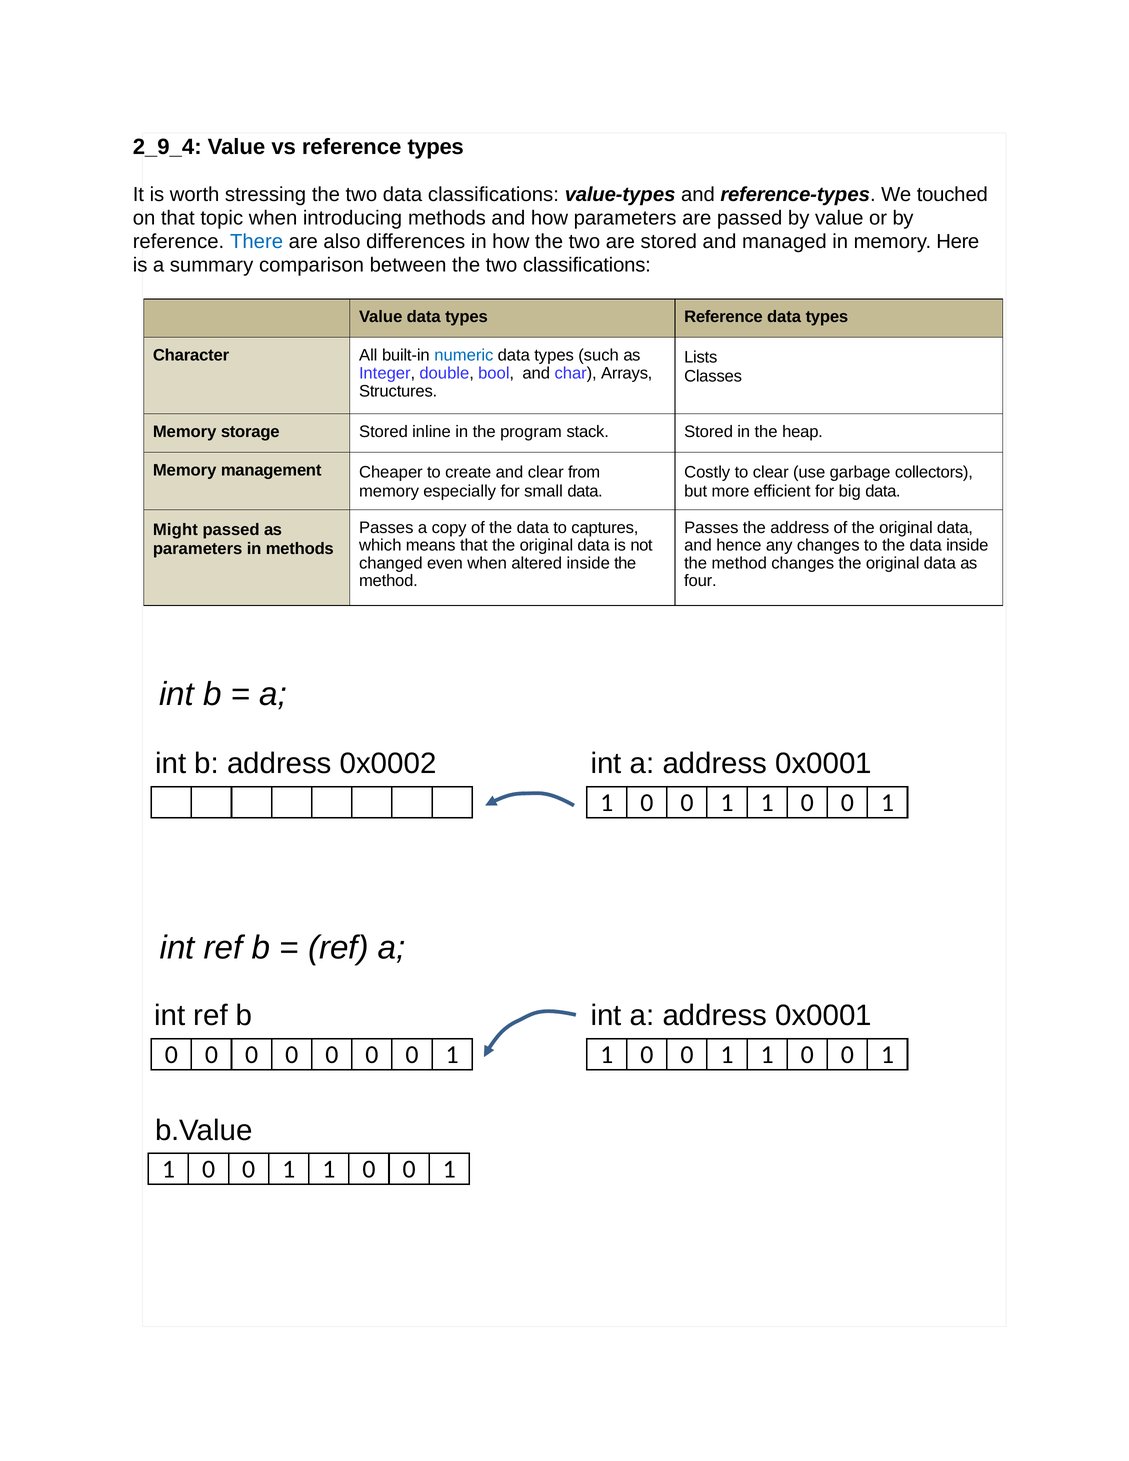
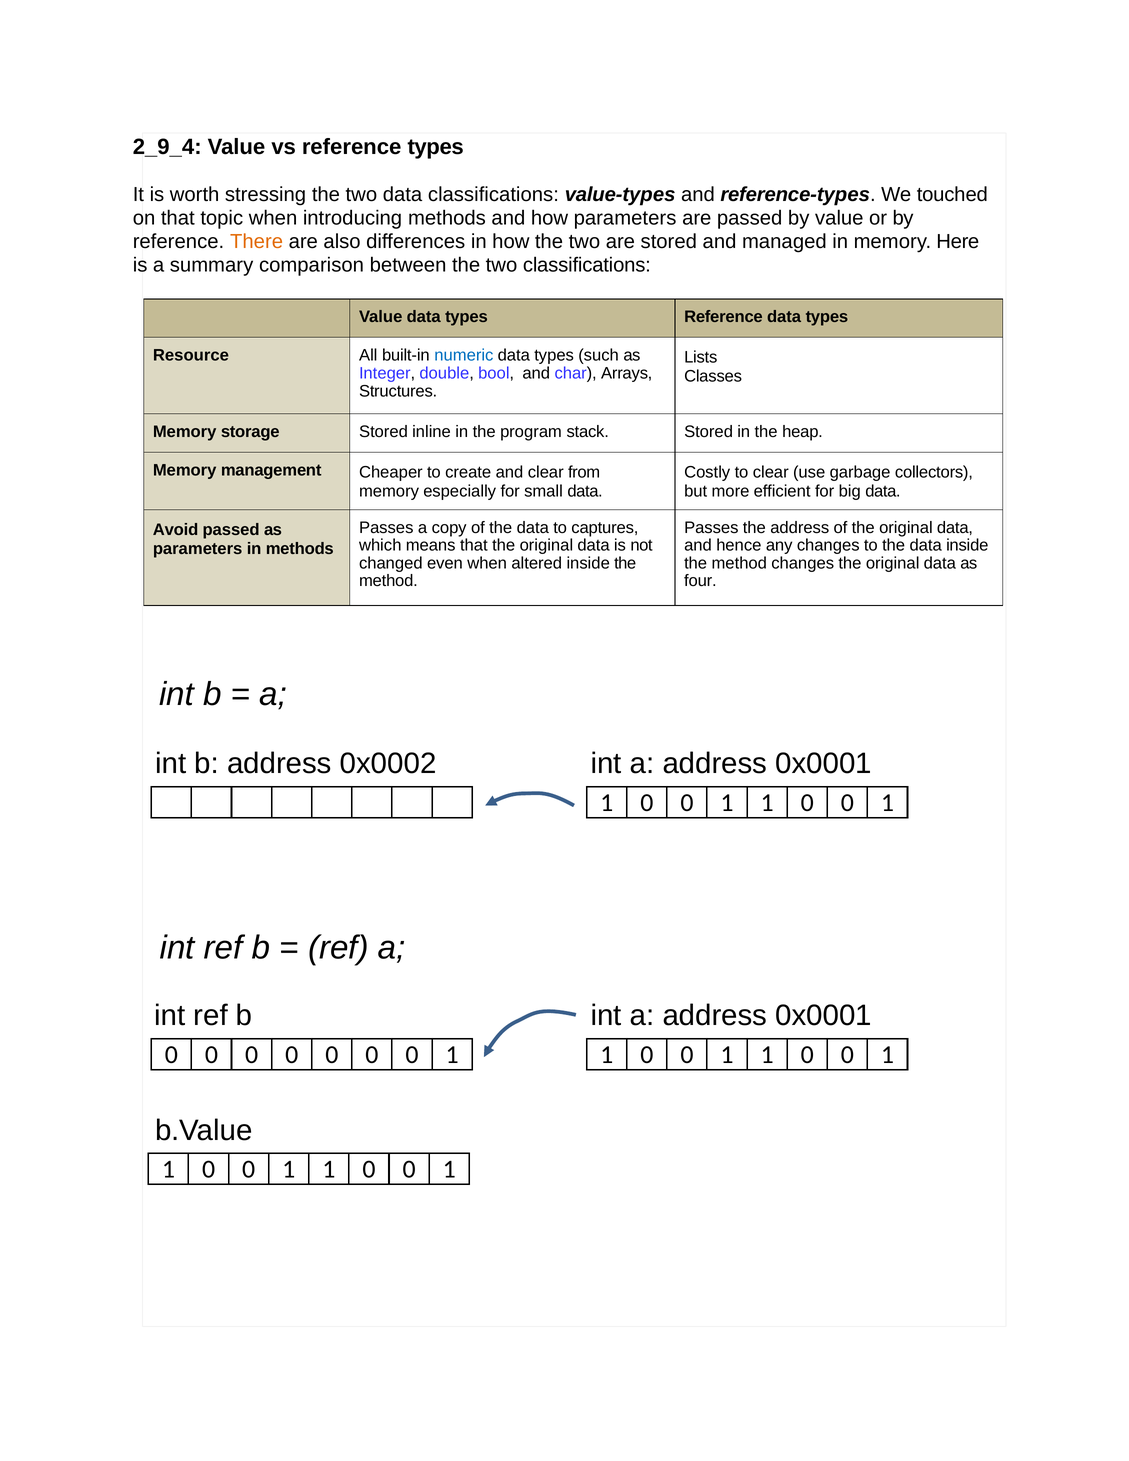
There colour: blue -> orange (257, 242)
Character: Character -> Resource (191, 355)
Might: Might -> Avoid (176, 530)
